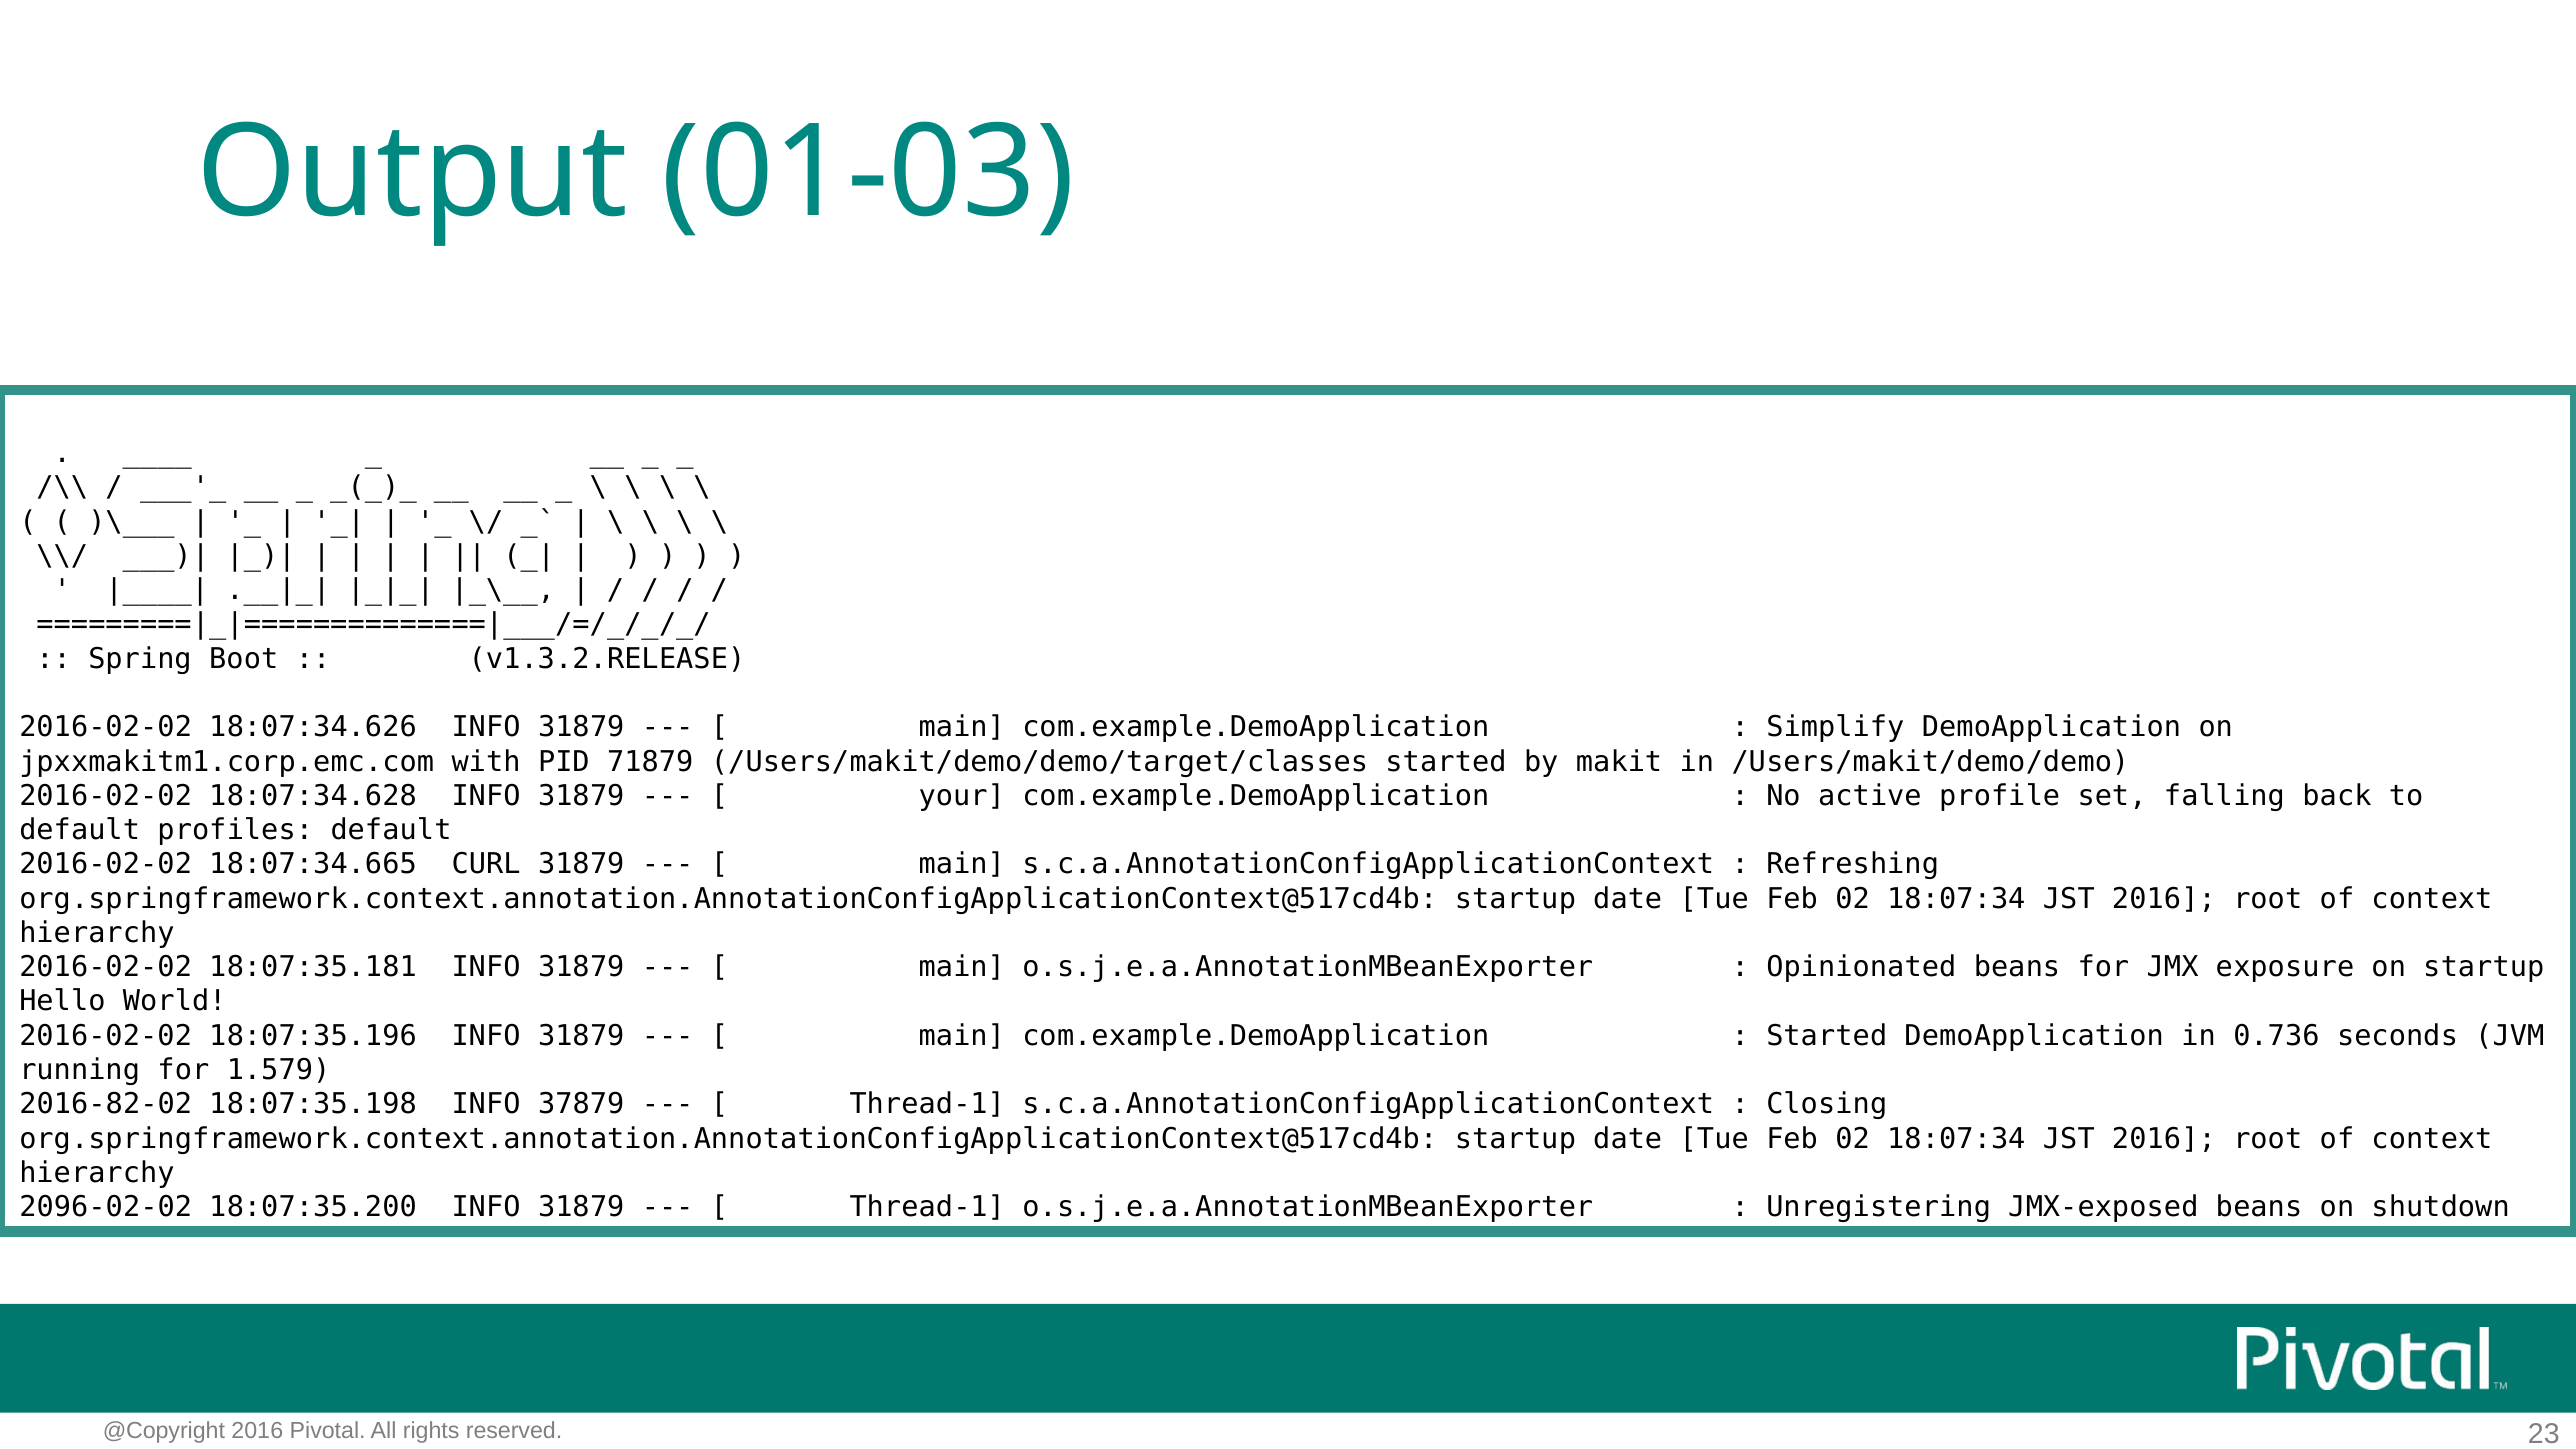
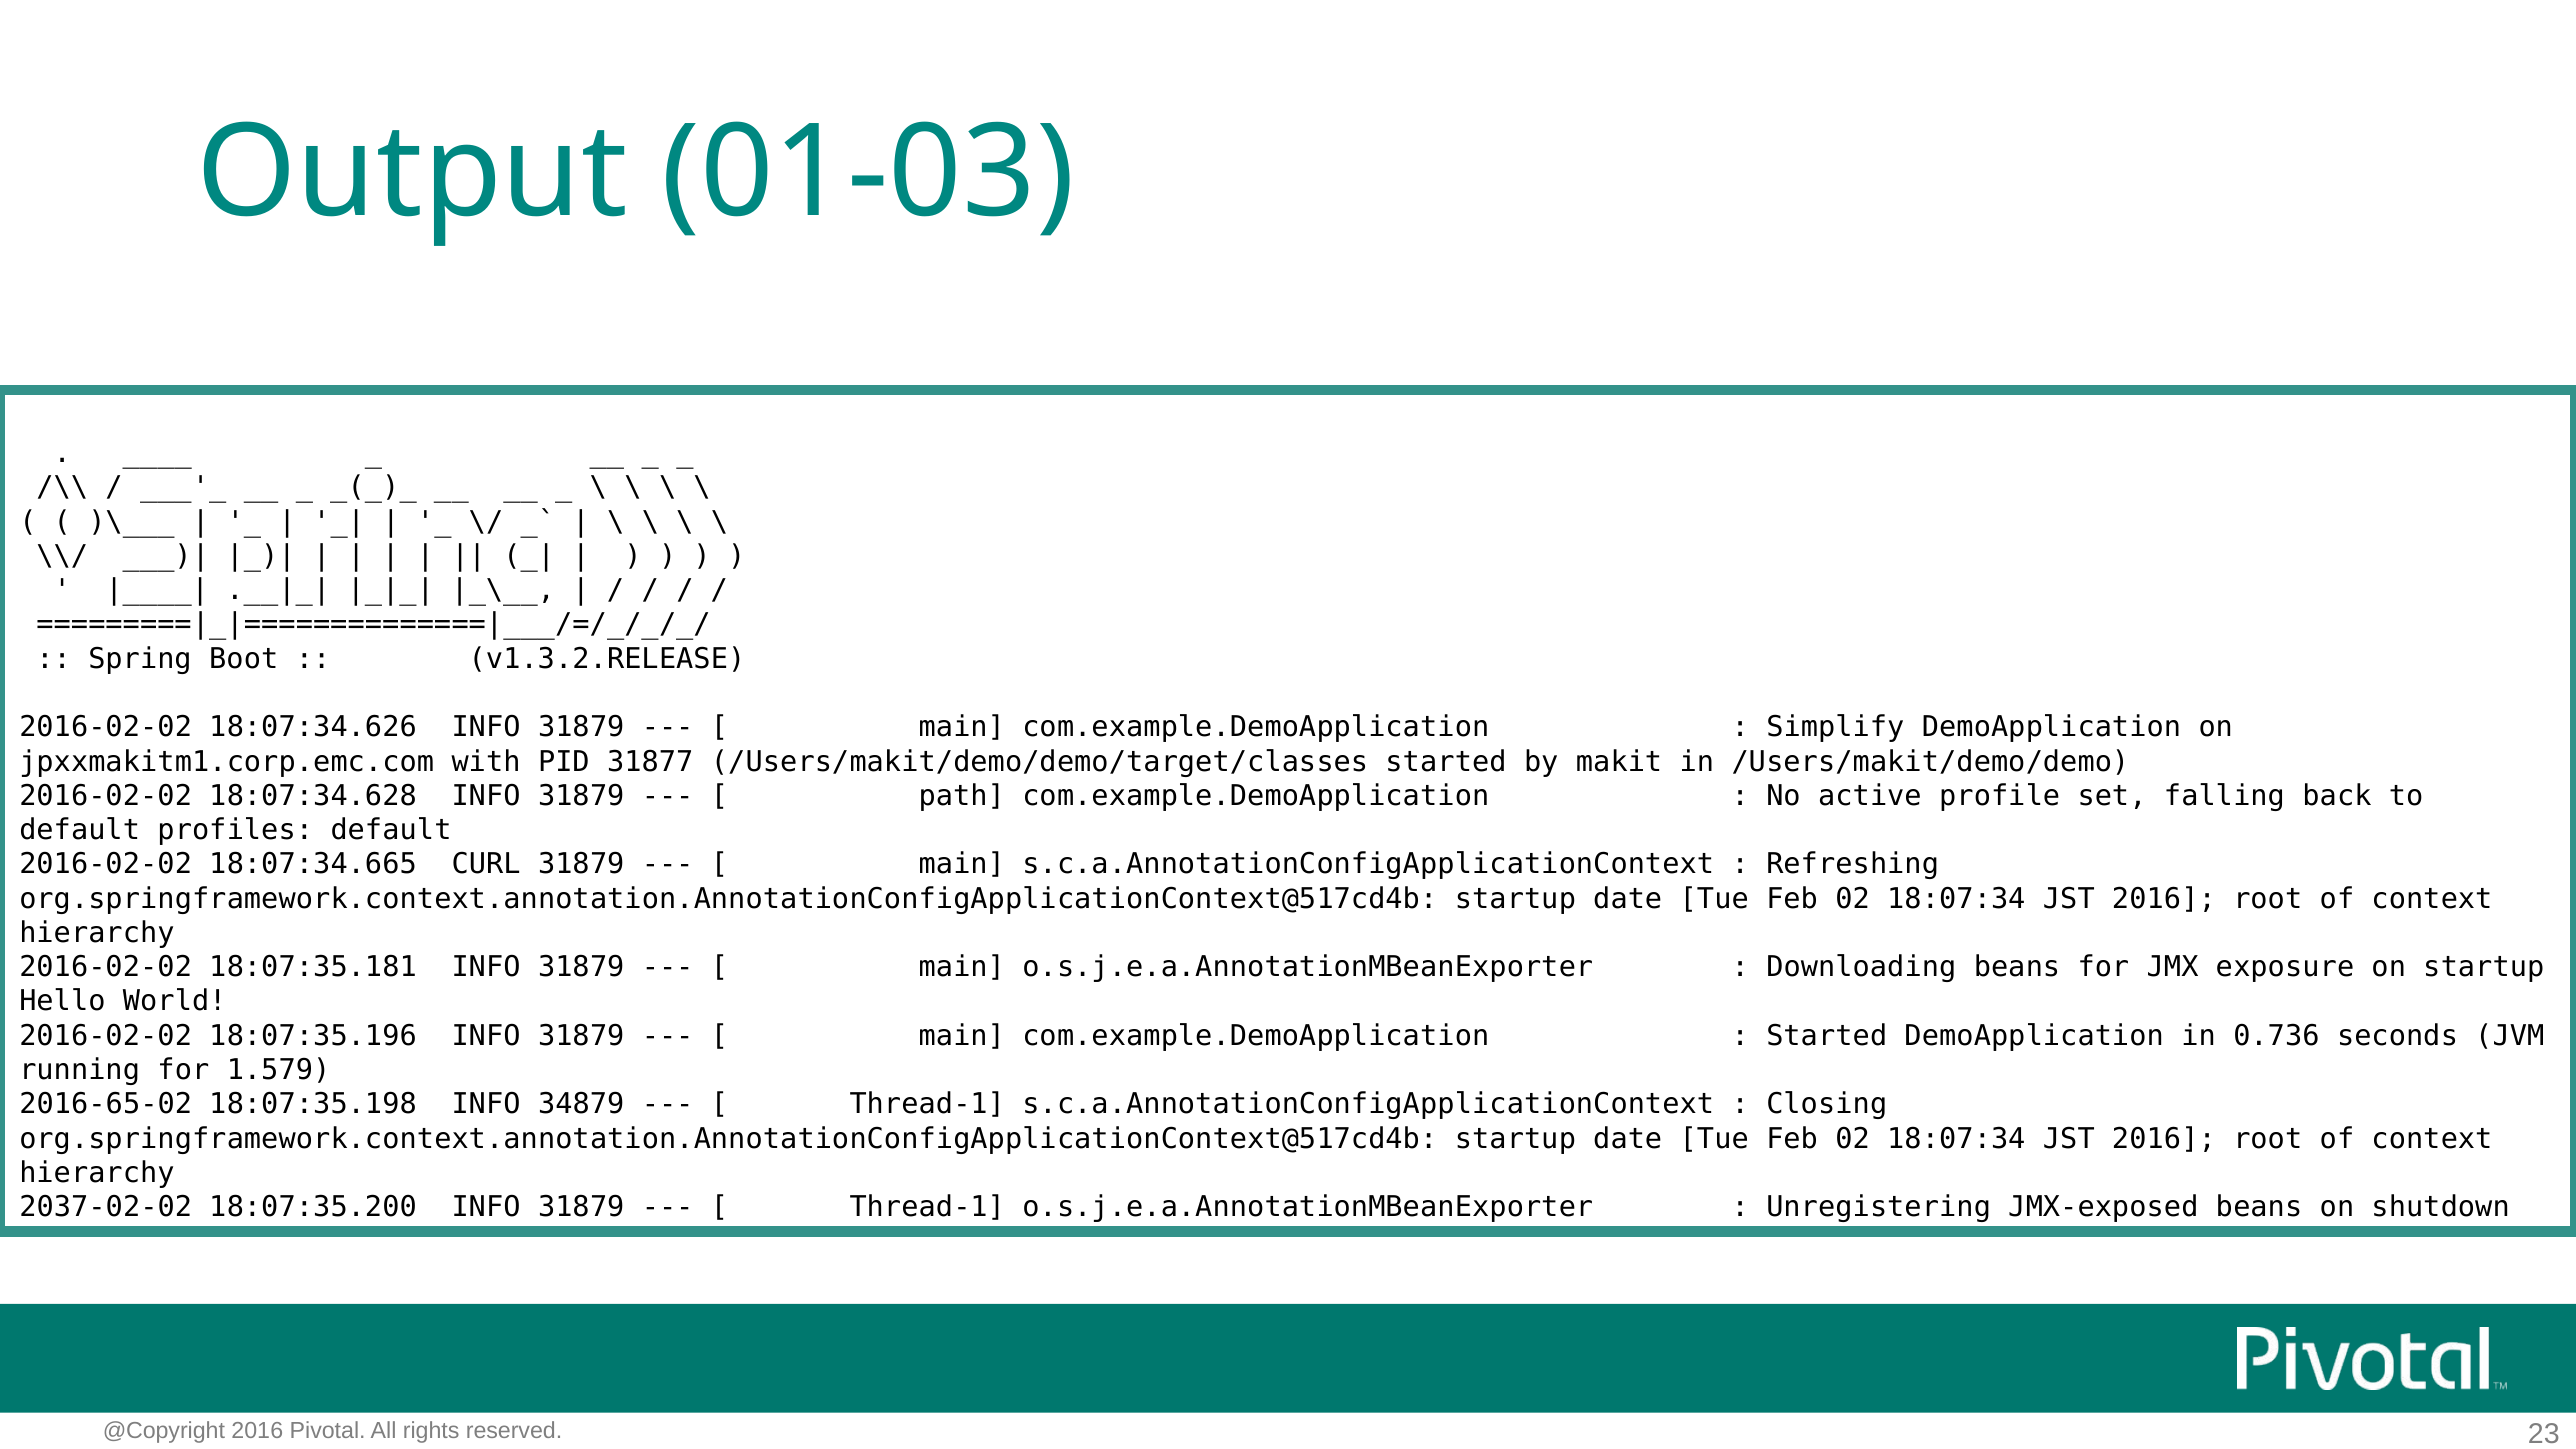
71879: 71879 -> 31877 (650, 762)
your: your -> path (962, 796)
Opinionated: Opinionated -> Downloading (1861, 967)
2016-82-02: 2016-82-02 -> 2016-65-02 (106, 1104)
37879: 37879 -> 34879 (581, 1104)
2096-02-02: 2096-02-02 -> 2037-02-02 (106, 1207)
